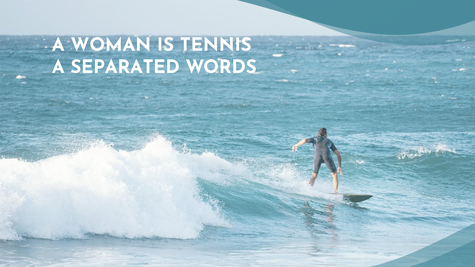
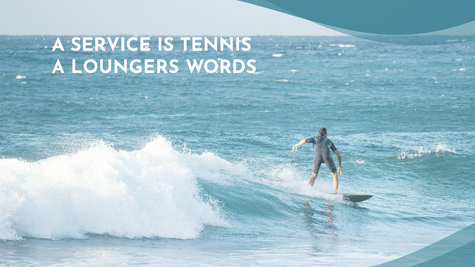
WOMAN: WOMAN -> SERVICE (111, 45)
SEPARATED: SEPARATED -> LOUNGERS (125, 67)
